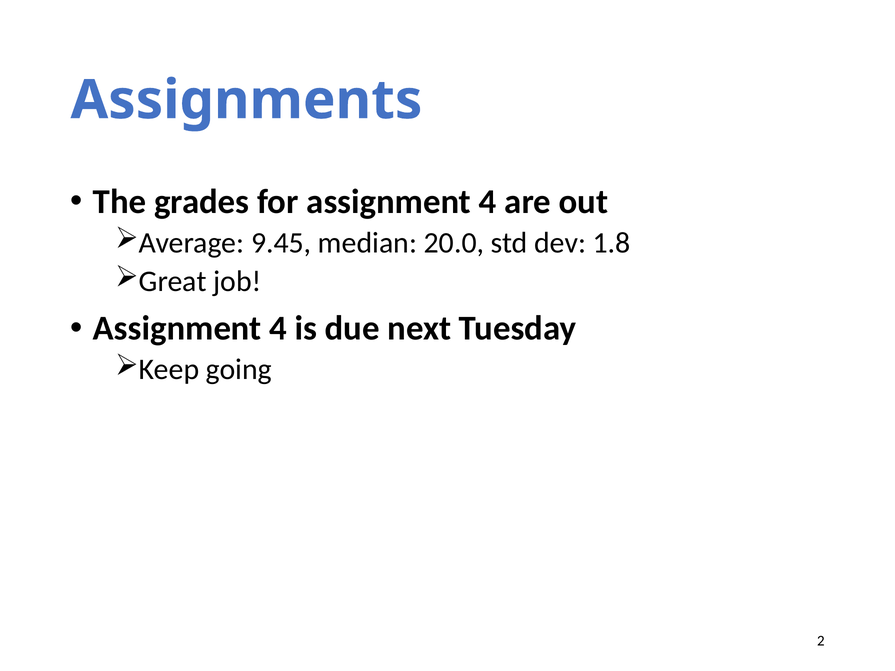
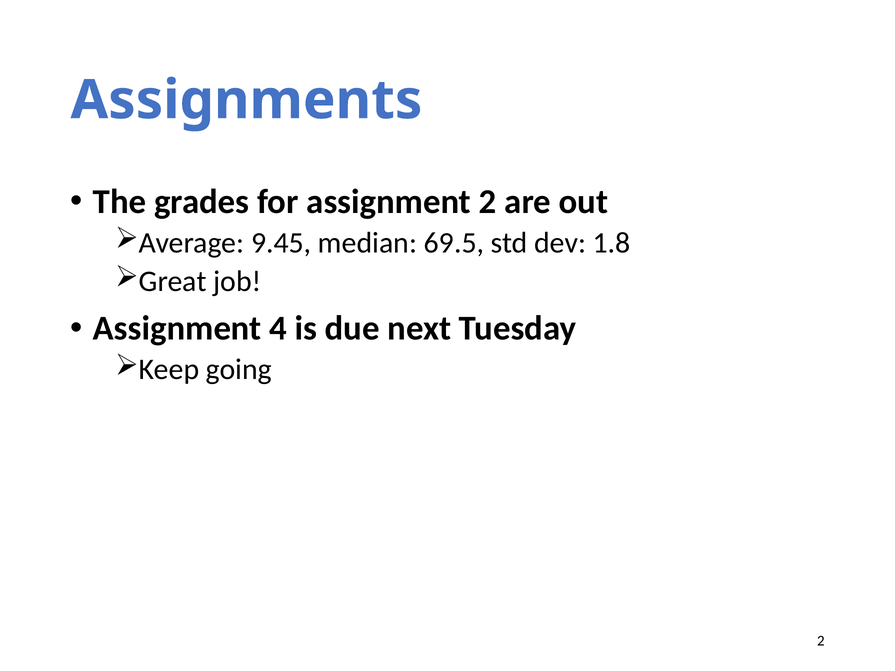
for assignment 4: 4 -> 2 (488, 202)
20.0: 20.0 -> 69.5 (454, 243)
